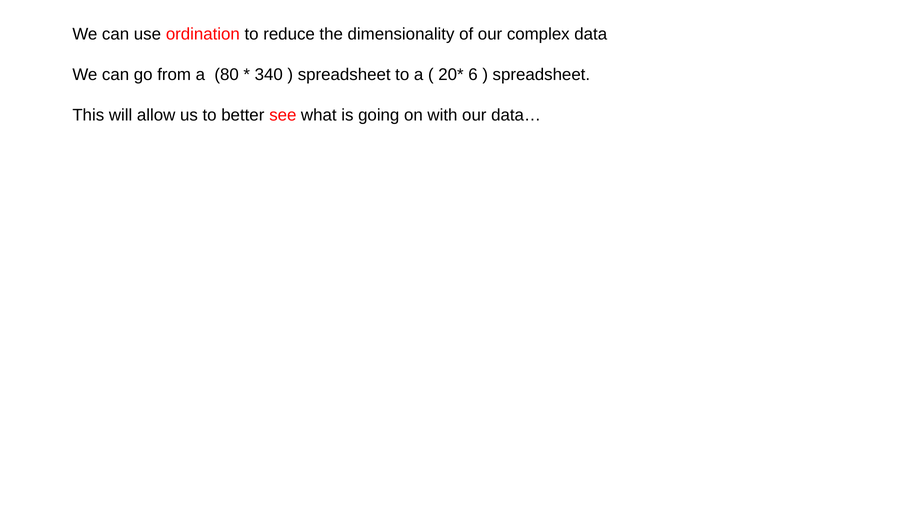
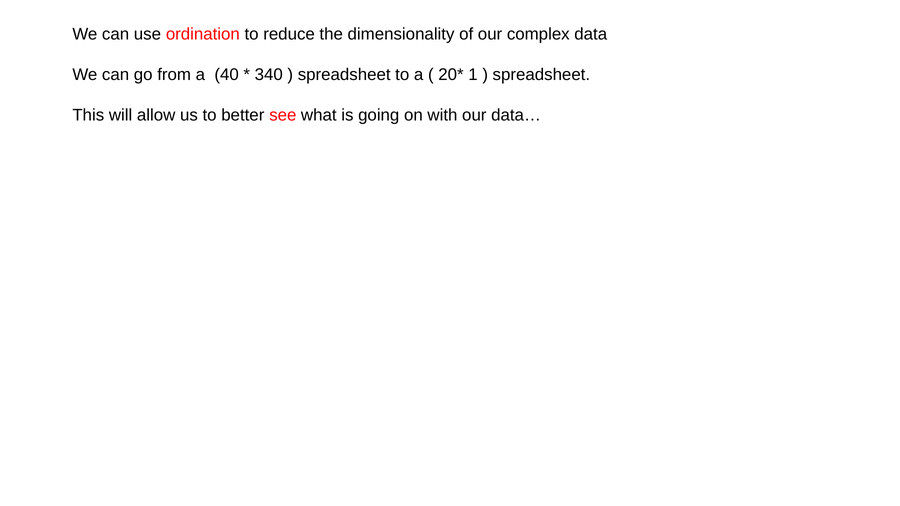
80: 80 -> 40 (227, 75)
6: 6 -> 1 (473, 75)
